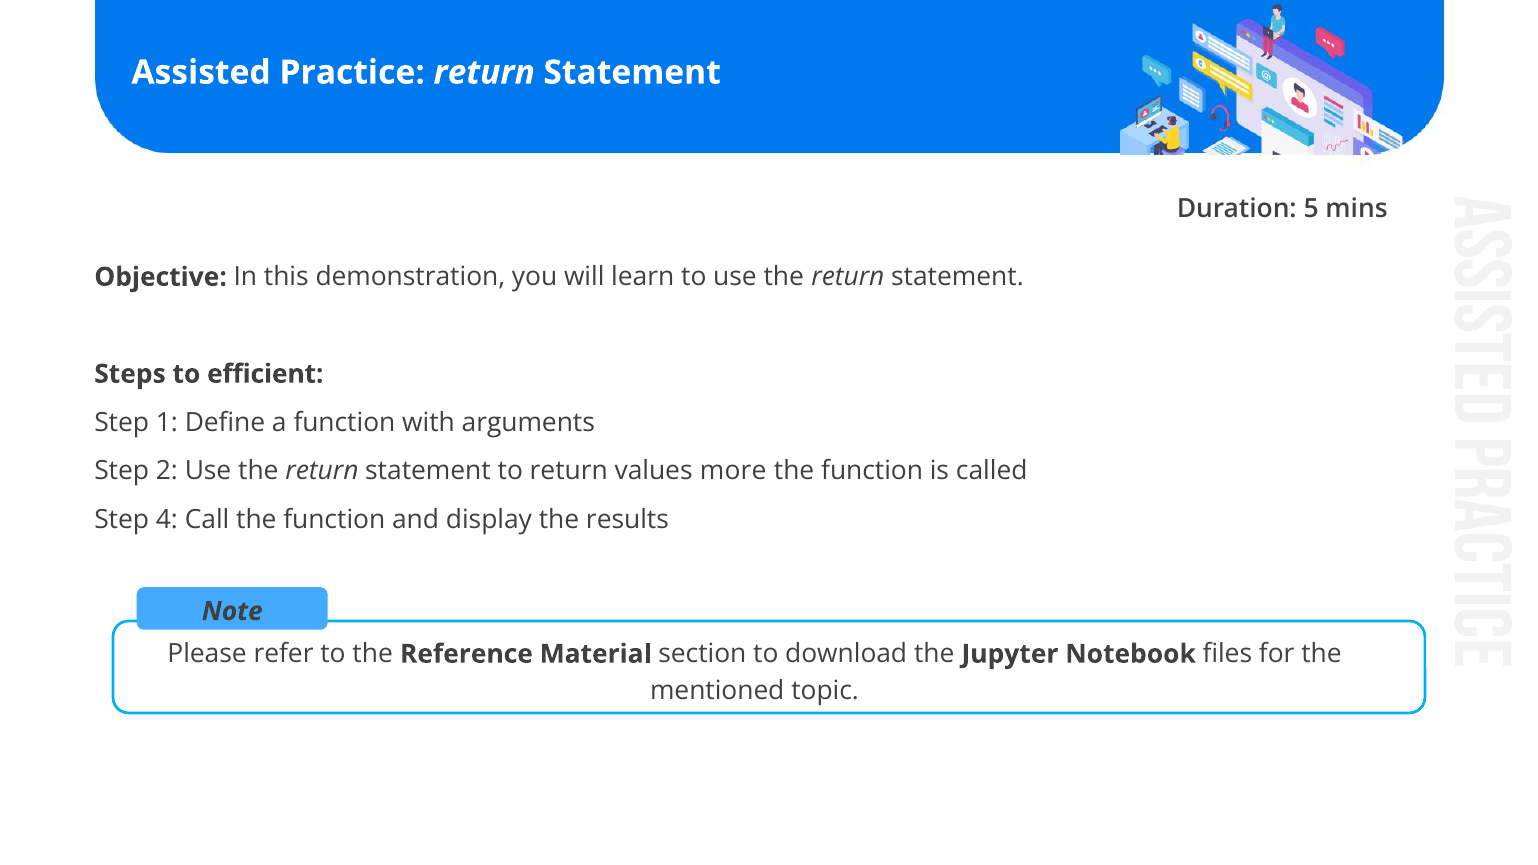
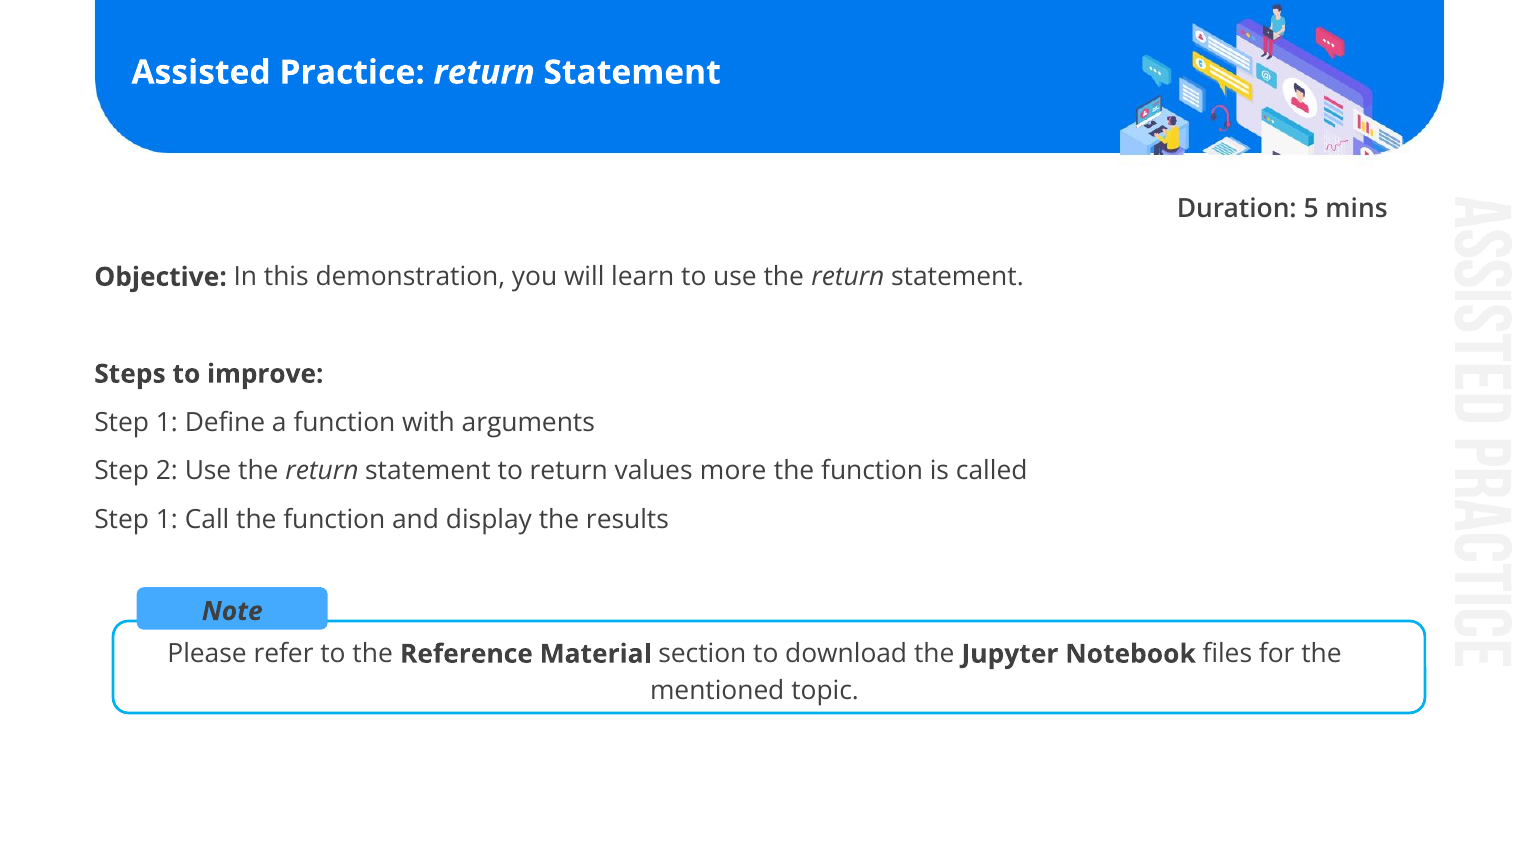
efficient: efficient -> improve (265, 374)
4: 4 -> 1 (167, 519)
